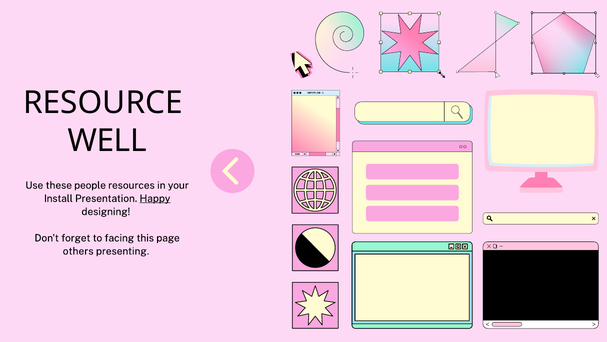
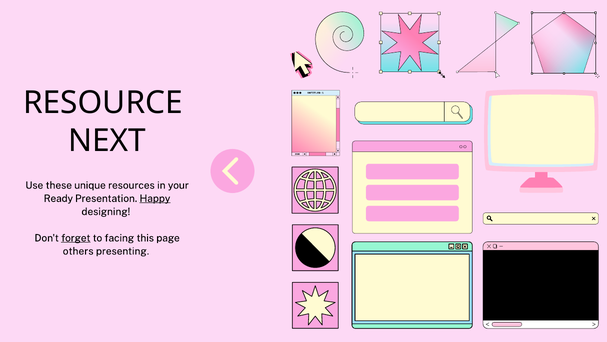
WELL: WELL -> NEXT (107, 141)
people: people -> unique (90, 185)
Install: Install -> Ready (58, 198)
forget underline: none -> present (76, 238)
